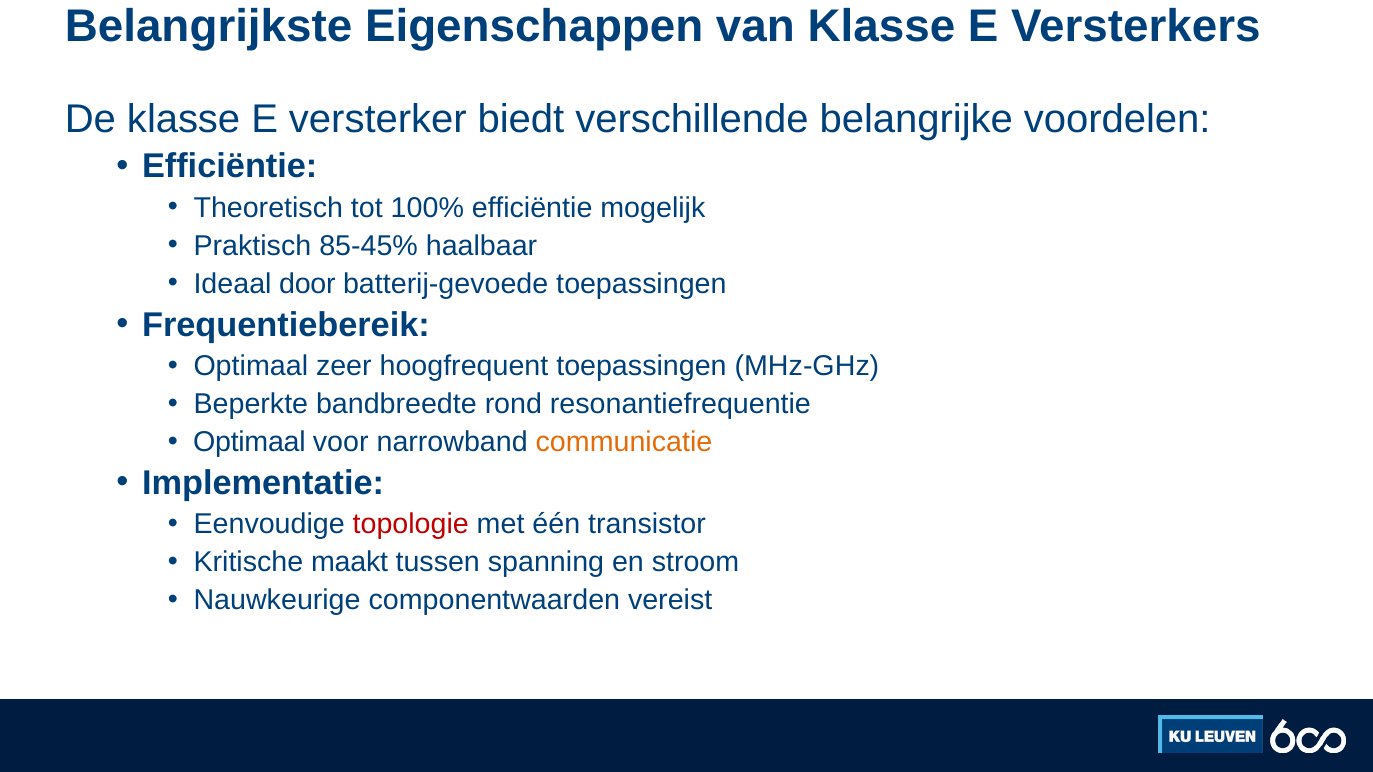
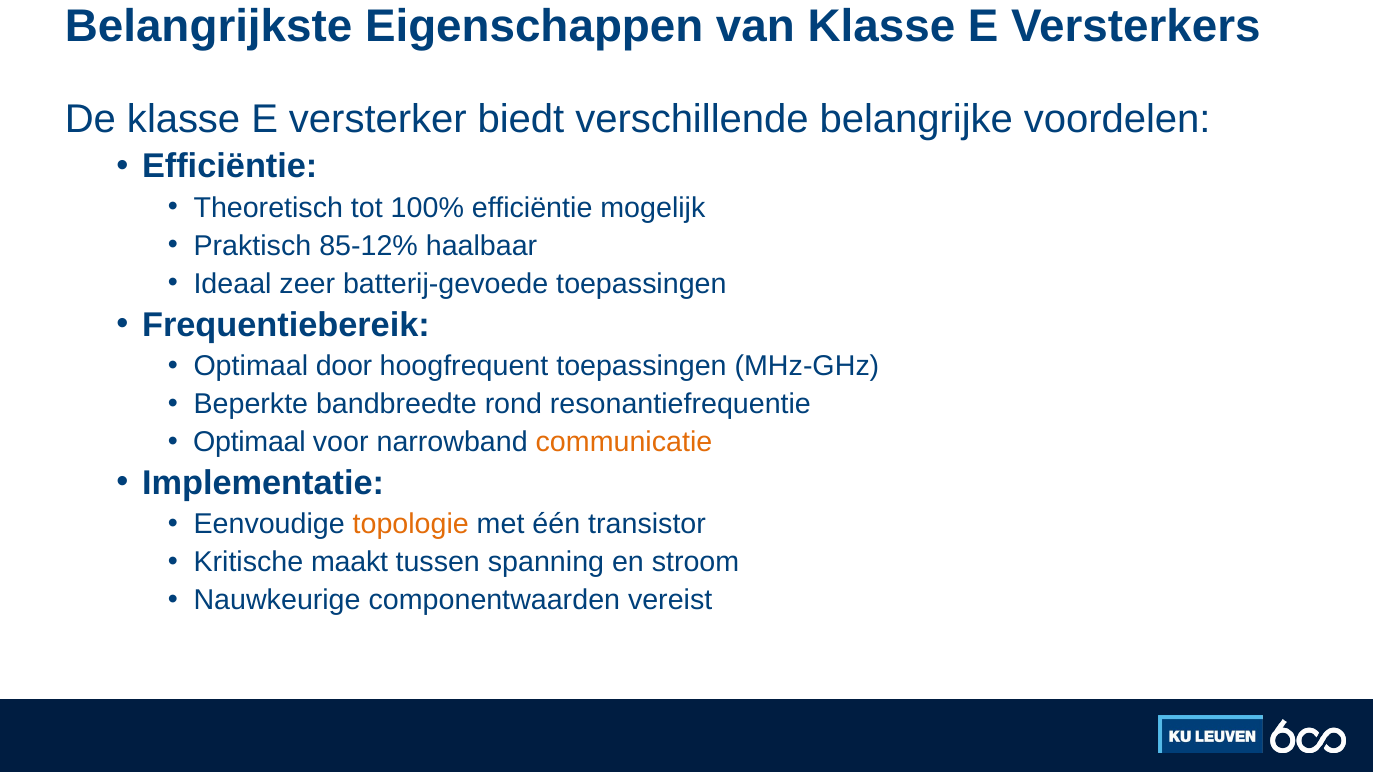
85-45%: 85-45% -> 85-12% (369, 246)
door: door -> zeer (307, 284)
zeer: zeer -> door (344, 366)
topologie colour: red -> orange (411, 524)
